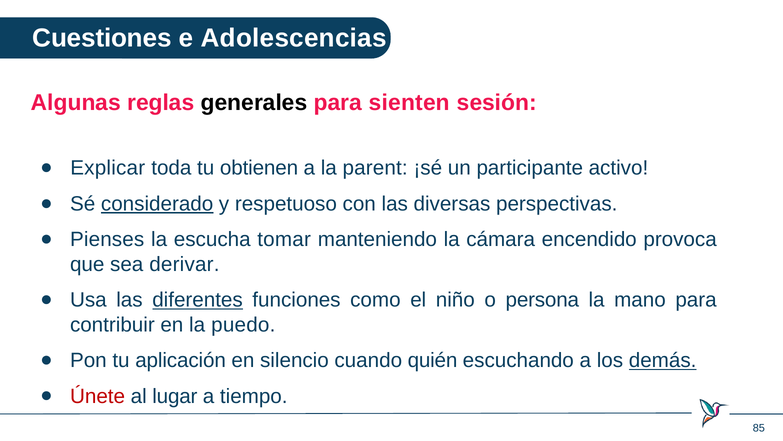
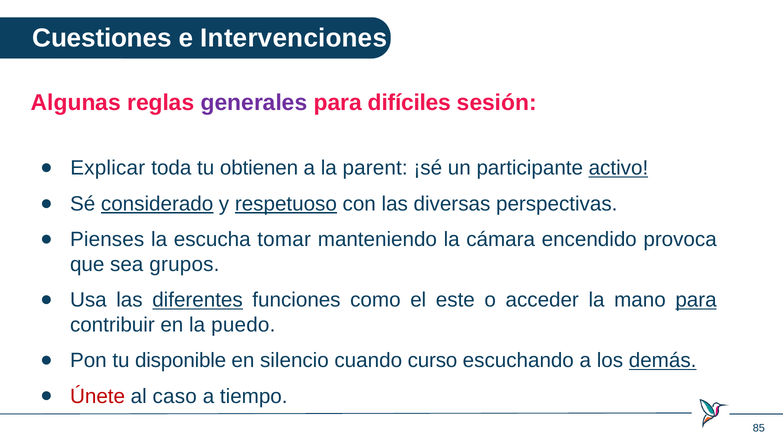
Adolescencias: Adolescencias -> Intervenciones (294, 38)
generales colour: black -> purple (254, 102)
sienten: sienten -> difíciles (410, 102)
activo underline: none -> present (618, 168)
respetuoso underline: none -> present (286, 204)
derivar: derivar -> grupos (184, 264)
niño: niño -> este (455, 300)
persona: persona -> acceder (542, 300)
para underline: none -> present (696, 300)
aplicación: aplicación -> disponible (181, 360)
quién: quién -> curso (433, 360)
lugar: lugar -> caso (175, 396)
